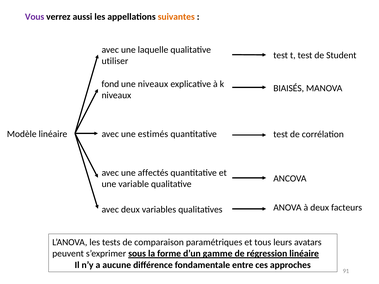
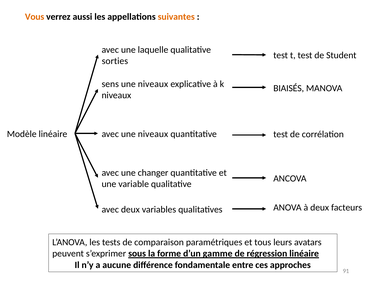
Vous colour: purple -> orange (35, 17)
utiliser: utiliser -> sorties (115, 61)
fond: fond -> sens (110, 84)
avec une estimés: estimés -> niveaux (153, 134)
affectés: affectés -> changer (153, 173)
